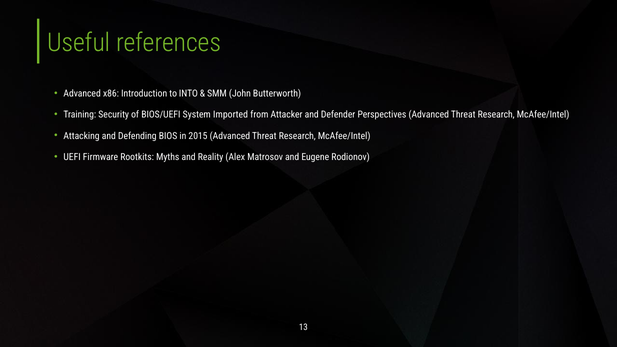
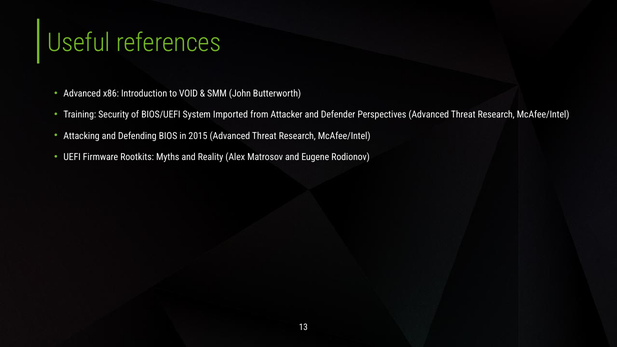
INTO: INTO -> VOID (188, 93)
